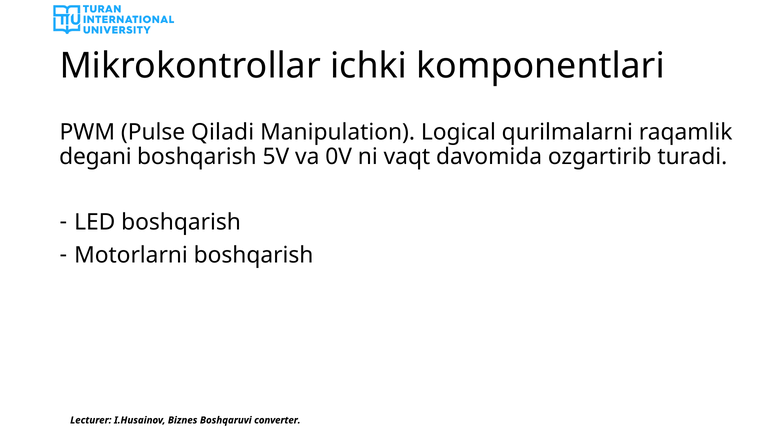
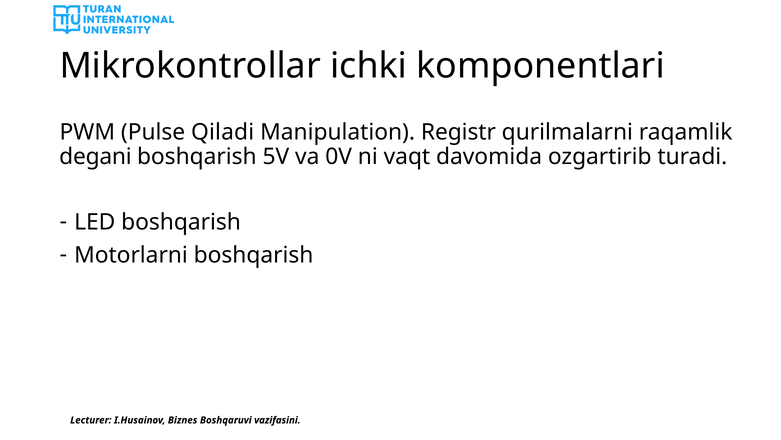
Logical: Logical -> Registr (458, 132)
converter: converter -> vazifasini (277, 420)
